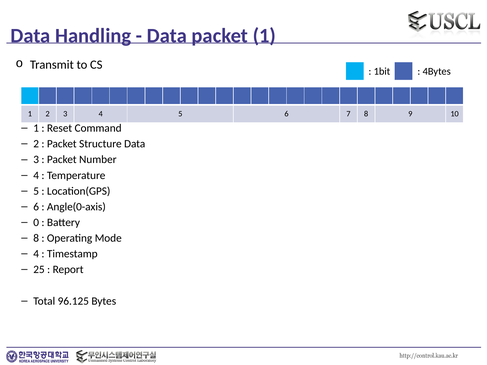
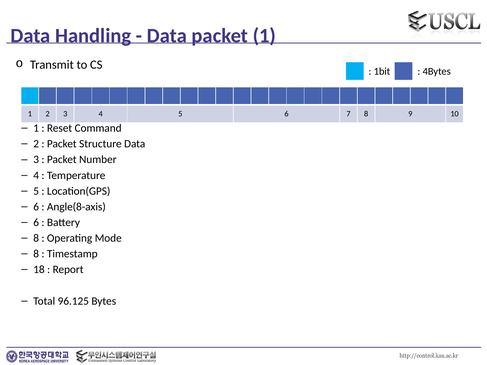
Angle(0-axis: Angle(0-axis -> Angle(8-axis (76, 207)
0: 0 -> 6 (36, 223)
4: 4 -> 8 (36, 254)
25: 25 -> 18 (39, 270)
